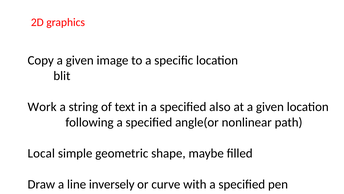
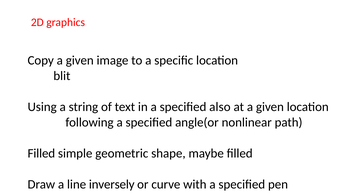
Work: Work -> Using (42, 107)
Local: Local -> Filled (41, 153)
